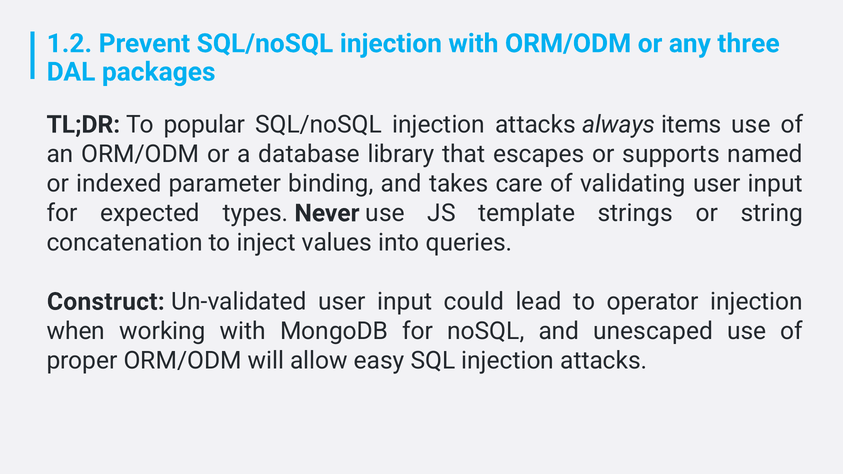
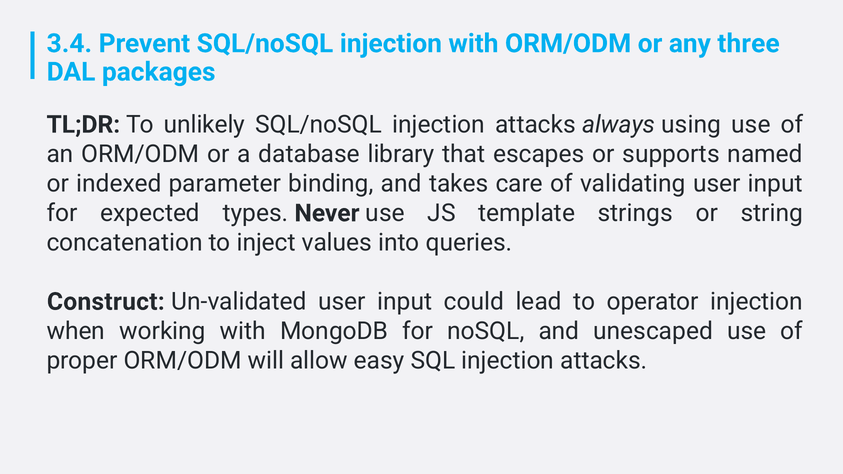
1.2: 1.2 -> 3.4 (69, 44)
popular: popular -> unlikely (204, 125)
items: items -> using (691, 125)
